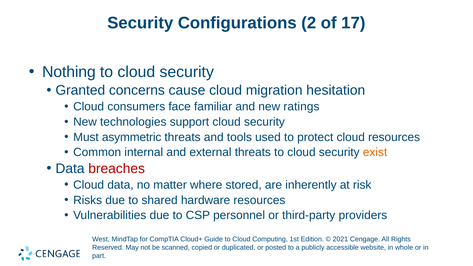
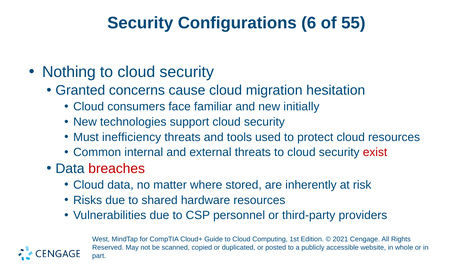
2: 2 -> 6 (309, 23)
17: 17 -> 55 (353, 23)
ratings: ratings -> initially (301, 107)
asymmetric: asymmetric -> inefficiency (132, 137)
exist colour: orange -> red (375, 152)
